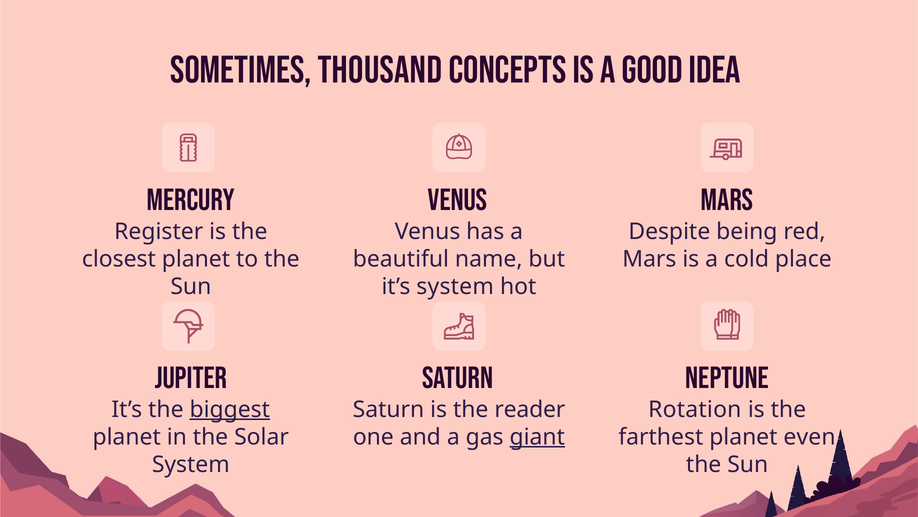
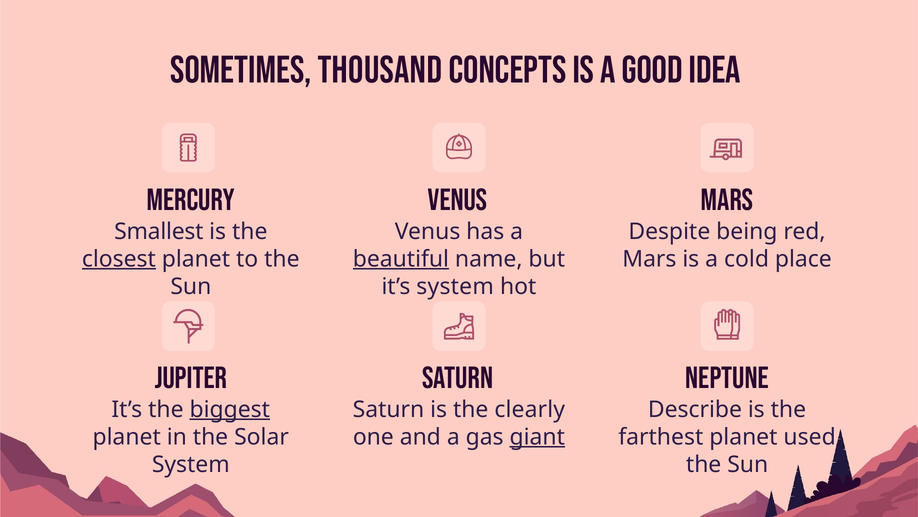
Register: Register -> Smallest (159, 231)
closest underline: none -> present (119, 259)
beautiful underline: none -> present (401, 259)
reader: reader -> clearly (530, 409)
Rotation: Rotation -> Describe (695, 409)
even: even -> used (810, 437)
